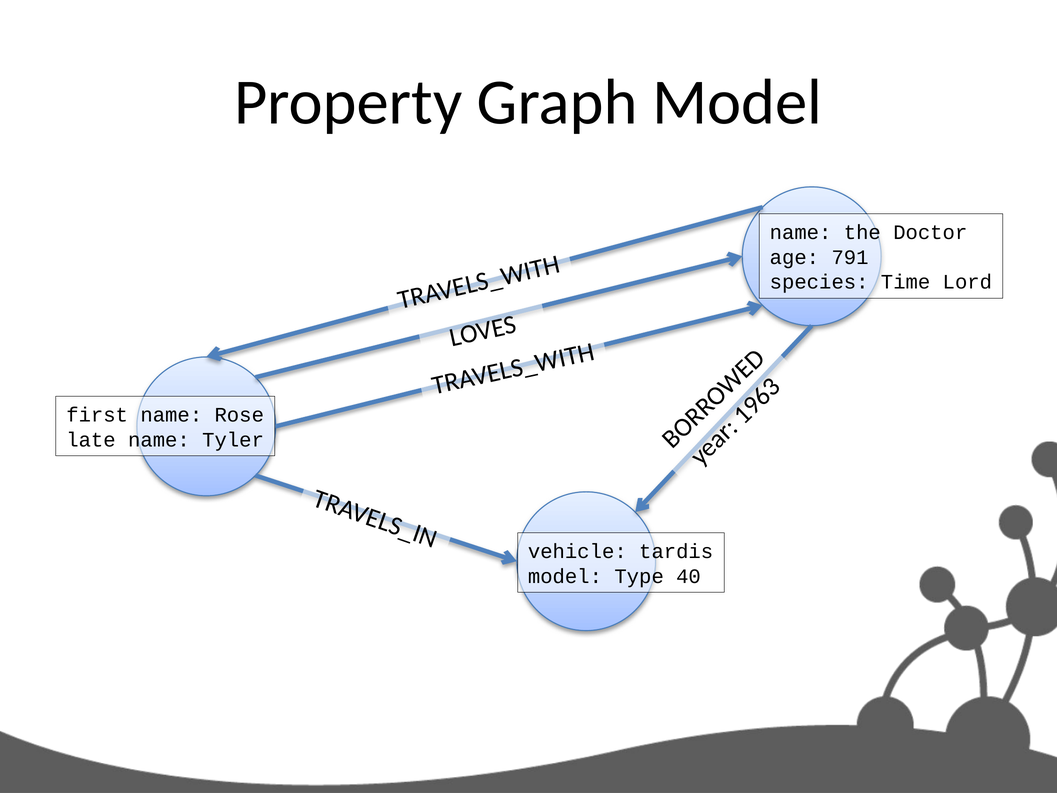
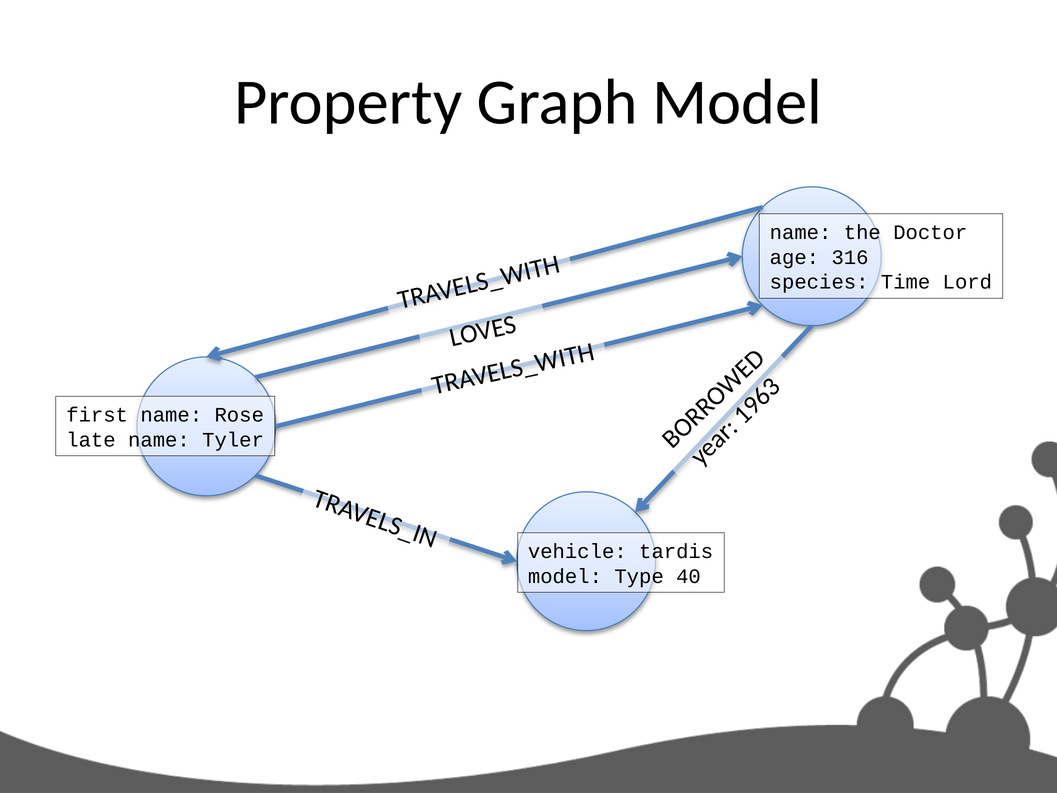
791: 791 -> 316 (850, 257)
